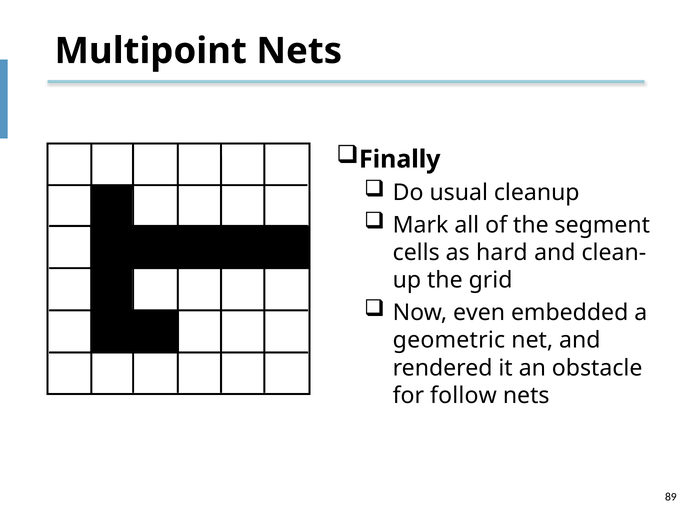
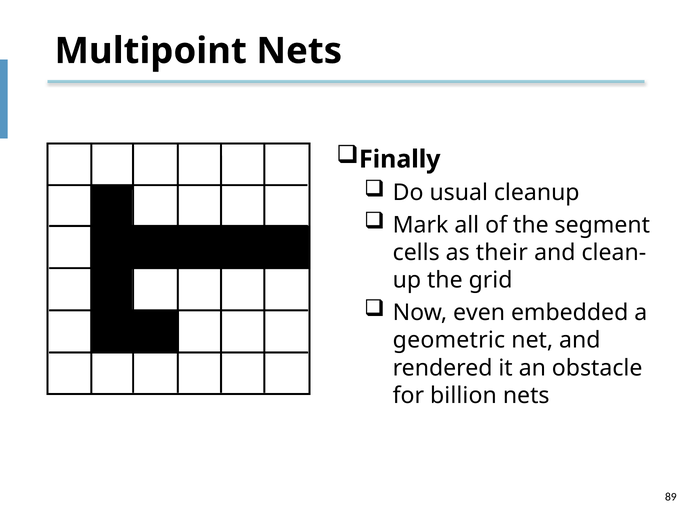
hard: hard -> their (502, 253)
follow: follow -> billion (463, 396)
